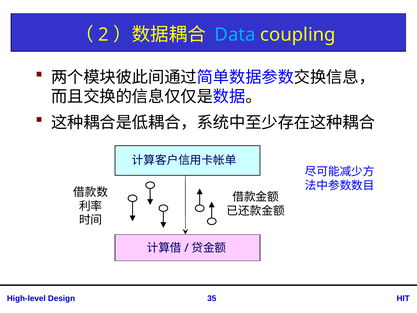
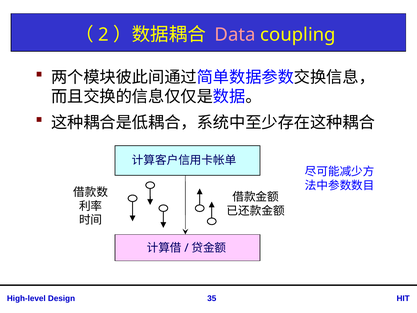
Data colour: light blue -> pink (235, 35)
